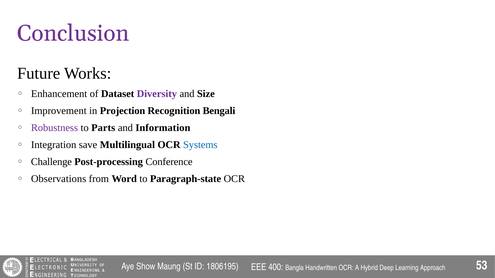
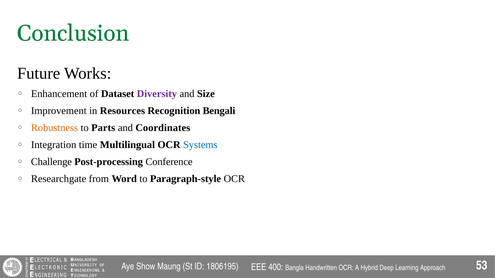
Conclusion colour: purple -> green (73, 33)
Projection: Projection -> Resources (122, 111)
Robustness colour: purple -> orange (55, 128)
Information: Information -> Coordinates (163, 128)
save: save -> time (88, 145)
Observations: Observations -> Researchgate (59, 179)
Paragraph-state: Paragraph-state -> Paragraph-style (186, 179)
